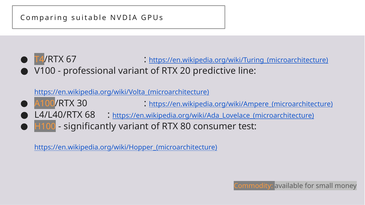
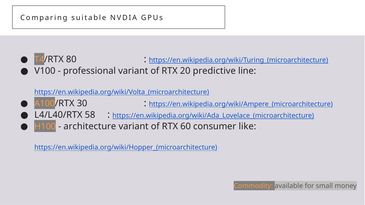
67: 67 -> 80 (71, 60)
68: 68 -> 58 (90, 115)
significantly: significantly -> architecture (90, 127)
80: 80 -> 60 (186, 127)
test: test -> like (247, 127)
